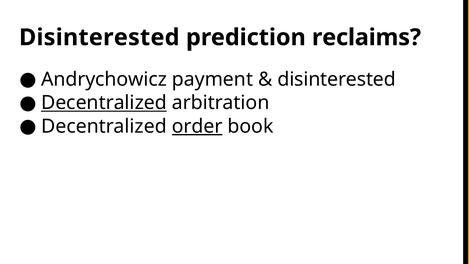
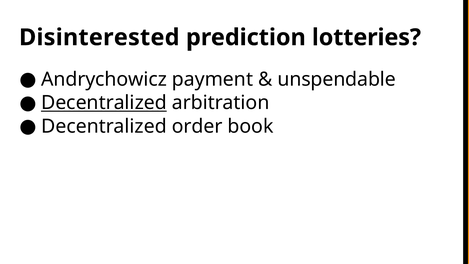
reclaims: reclaims -> lotteries (366, 37)
disinterested: disinterested -> unspendable (337, 79)
order underline: present -> none (197, 126)
